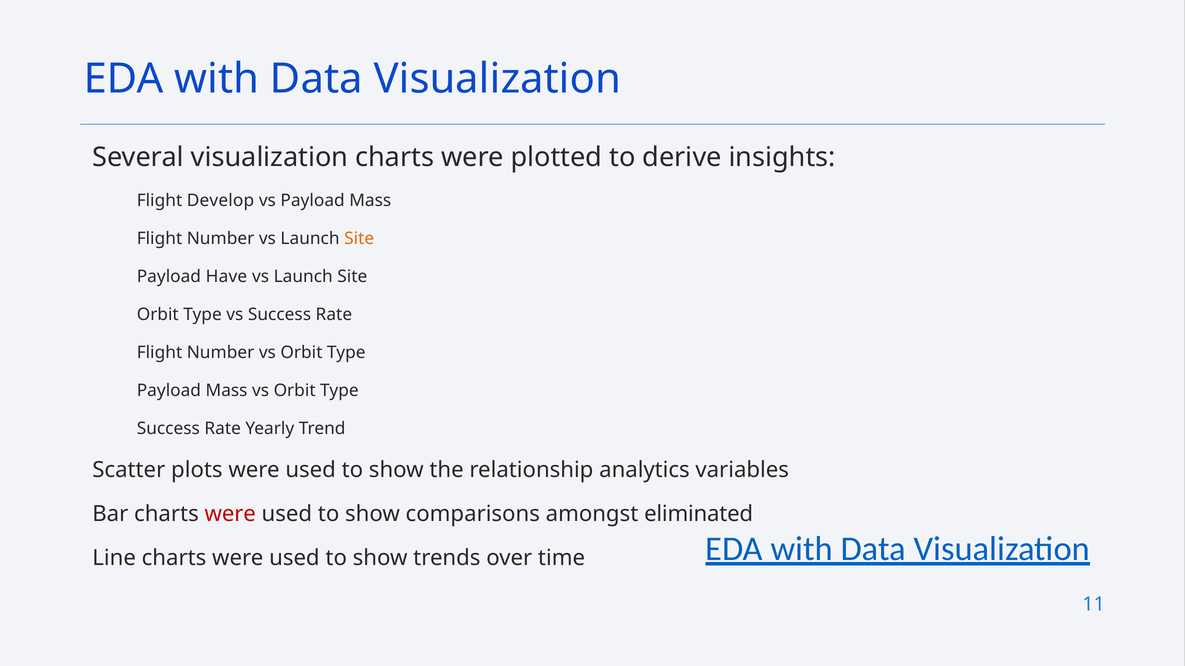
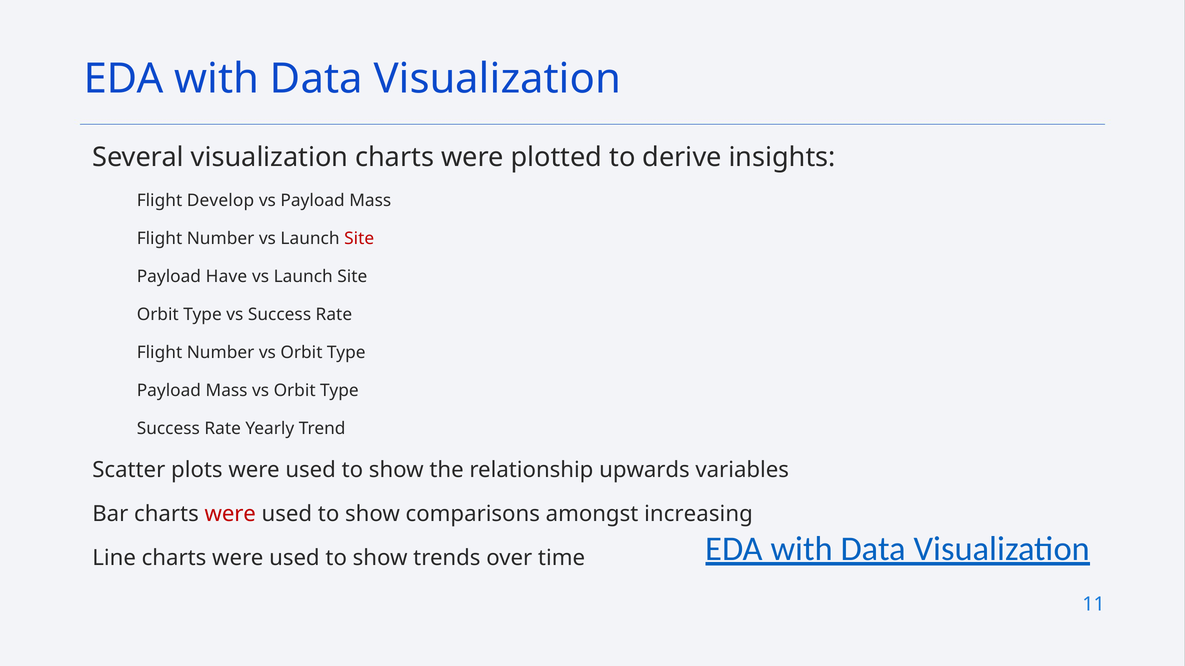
Site colour: orange -> red (359, 239)
analytics: analytics -> upwards (644, 470)
eliminated: eliminated -> increasing (699, 514)
